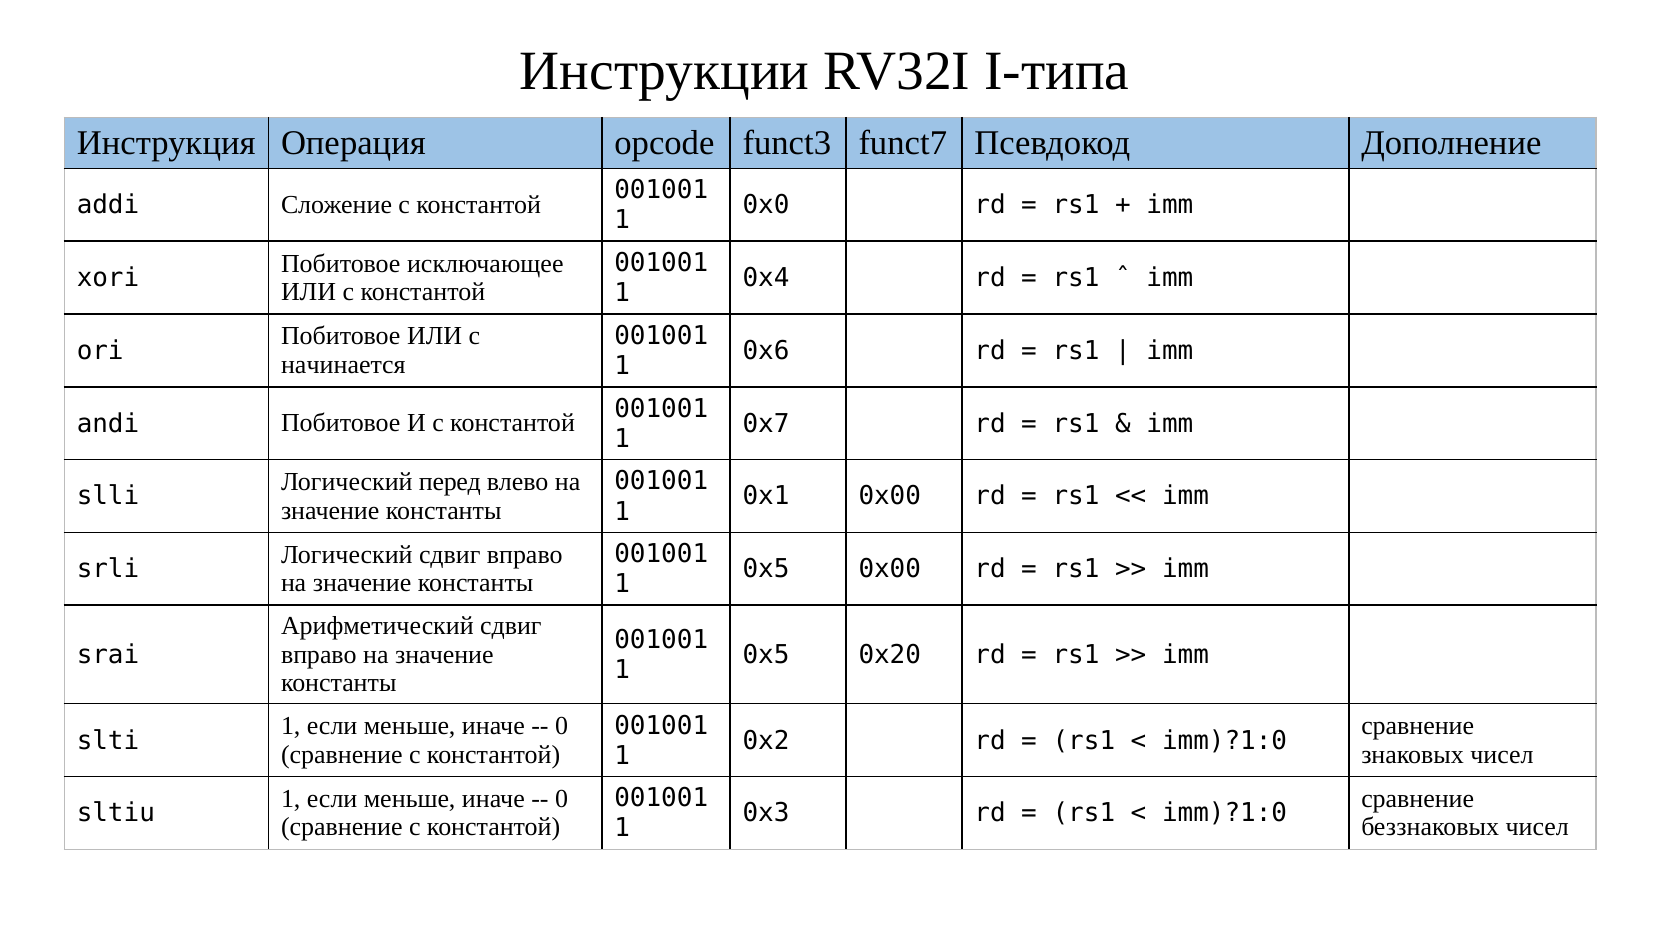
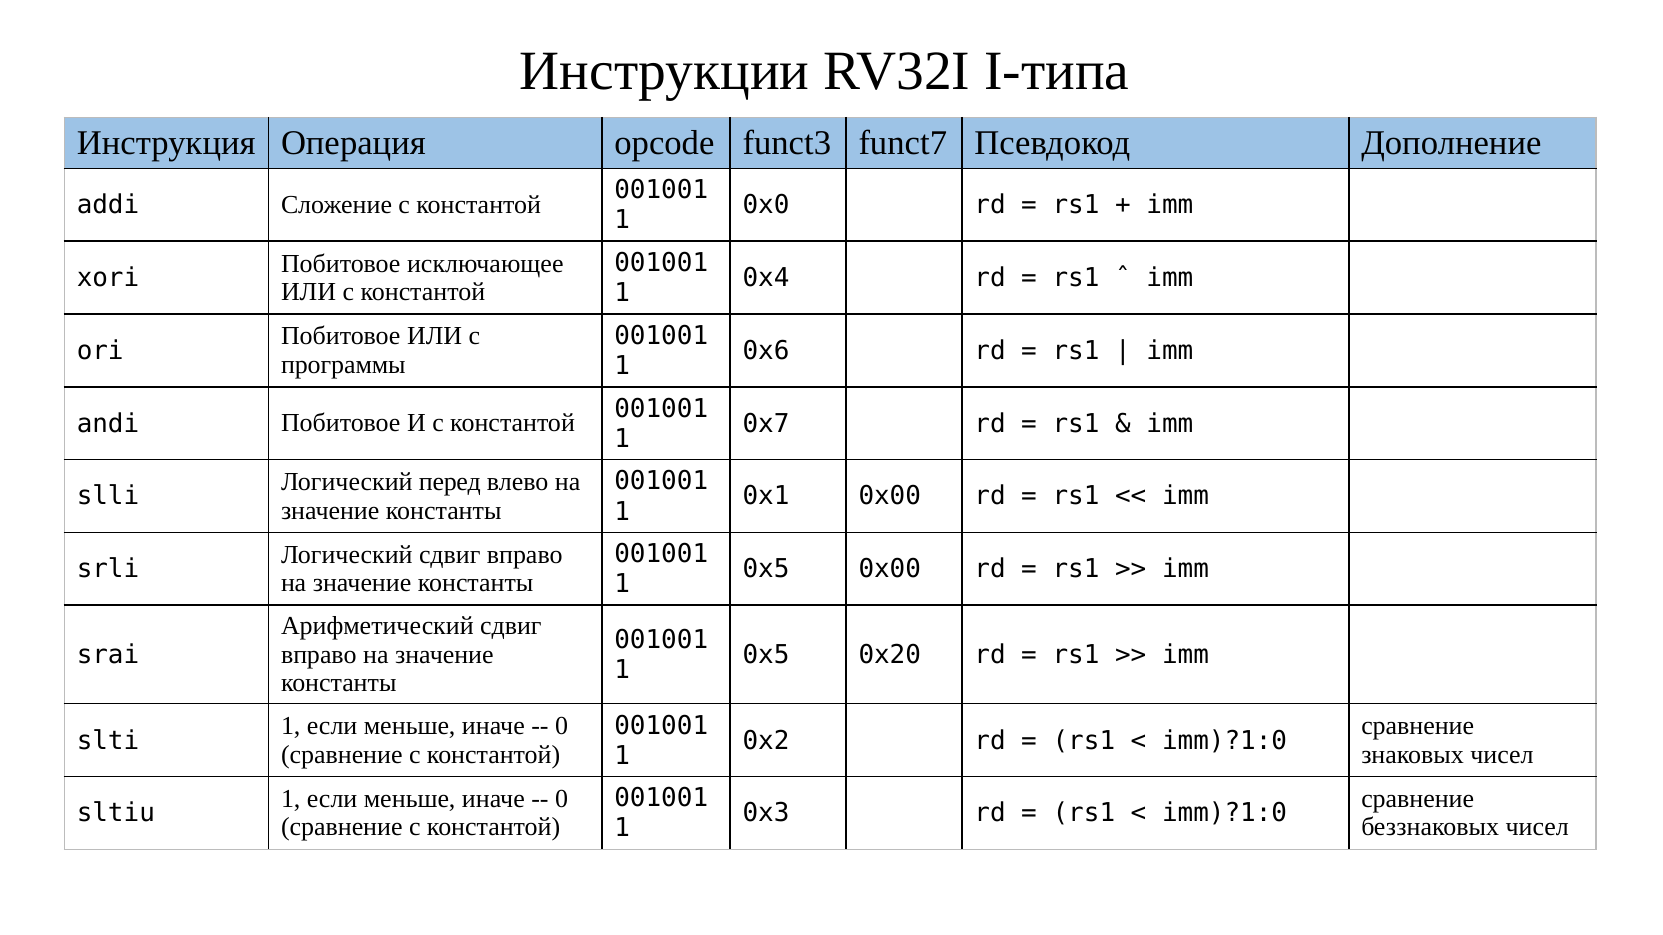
начинается: начинается -> программы (343, 365)
